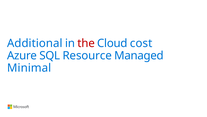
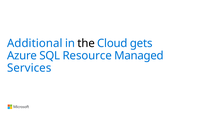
the colour: red -> black (86, 43)
cost: cost -> gets (141, 43)
Minimal: Minimal -> Services (29, 68)
